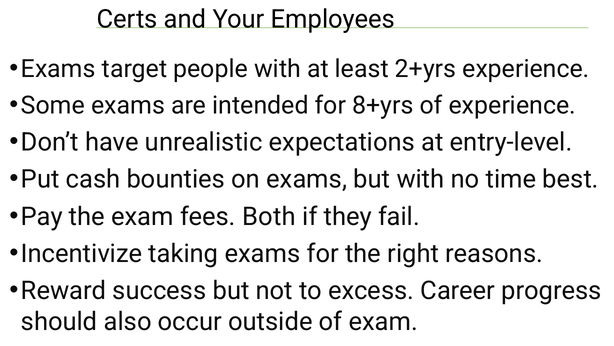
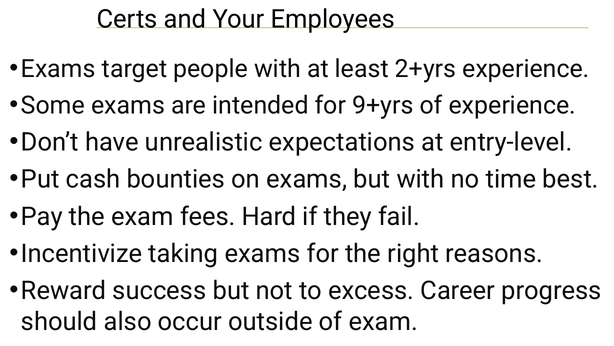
8+yrs: 8+yrs -> 9+yrs (383, 105)
Both: Both -> Hard (269, 216)
